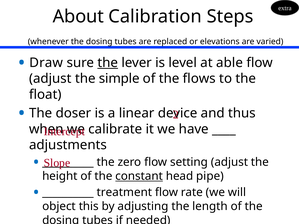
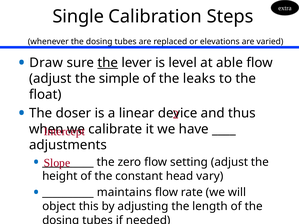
About: About -> Single (78, 16)
flows: flows -> leaks (199, 79)
constant underline: present -> none (139, 176)
pipe: pipe -> vary (210, 176)
treatment: treatment -> maintains (124, 193)
